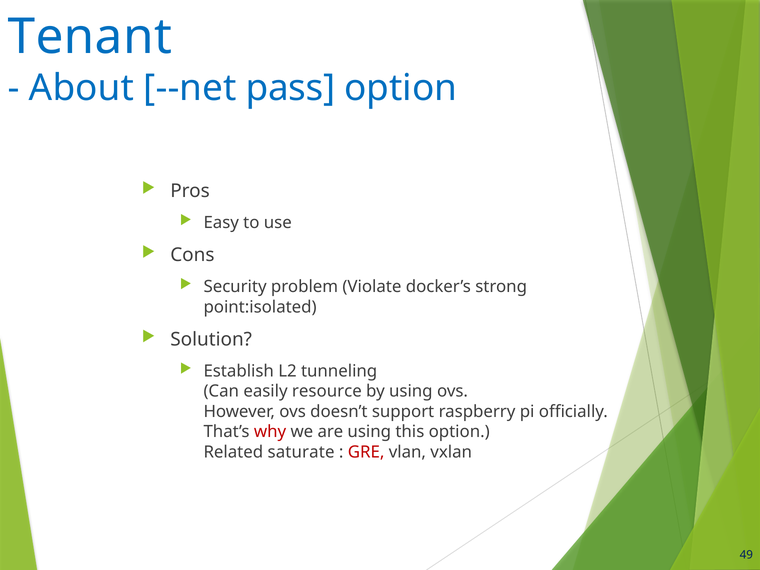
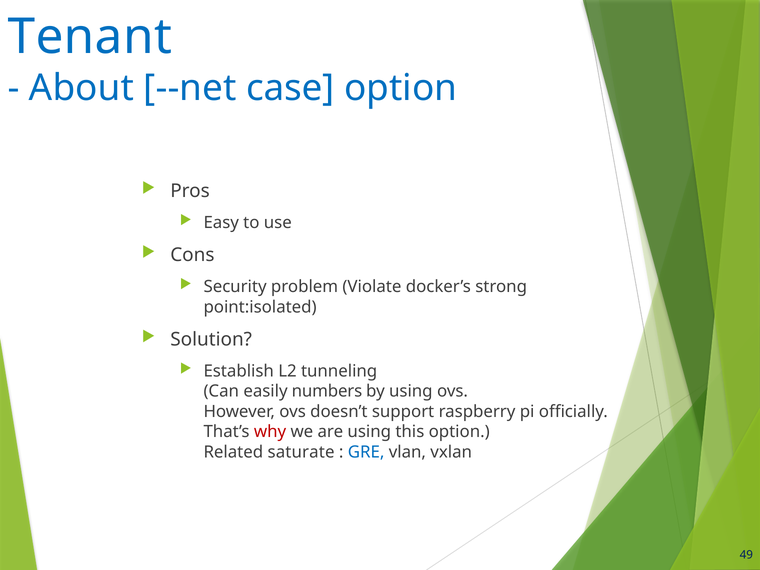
pass: pass -> case (290, 88)
resource: resource -> numbers (327, 391)
GRE colour: red -> blue (366, 452)
